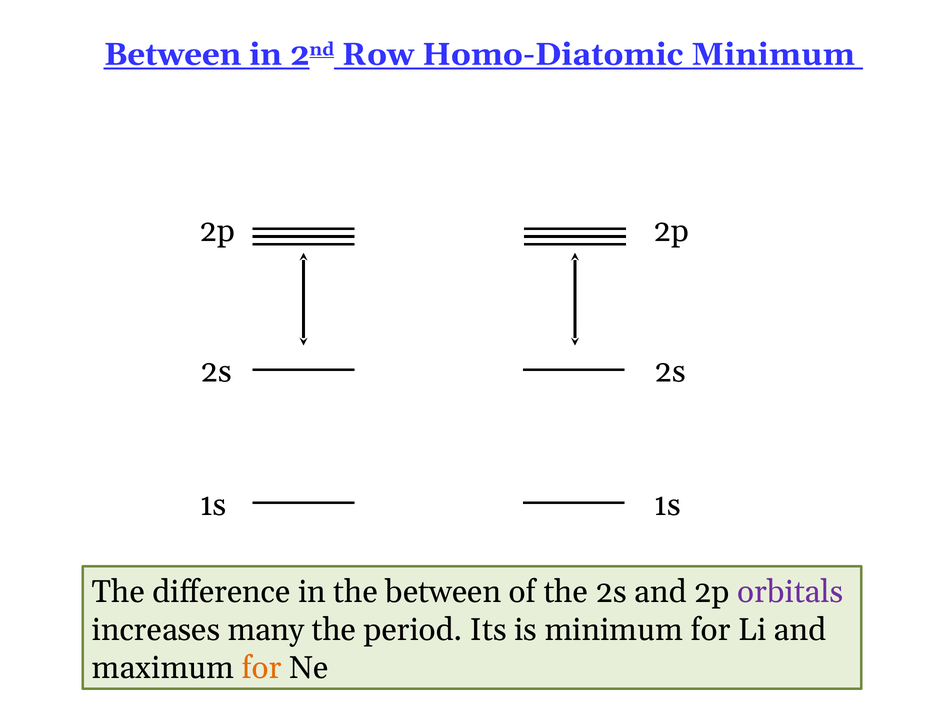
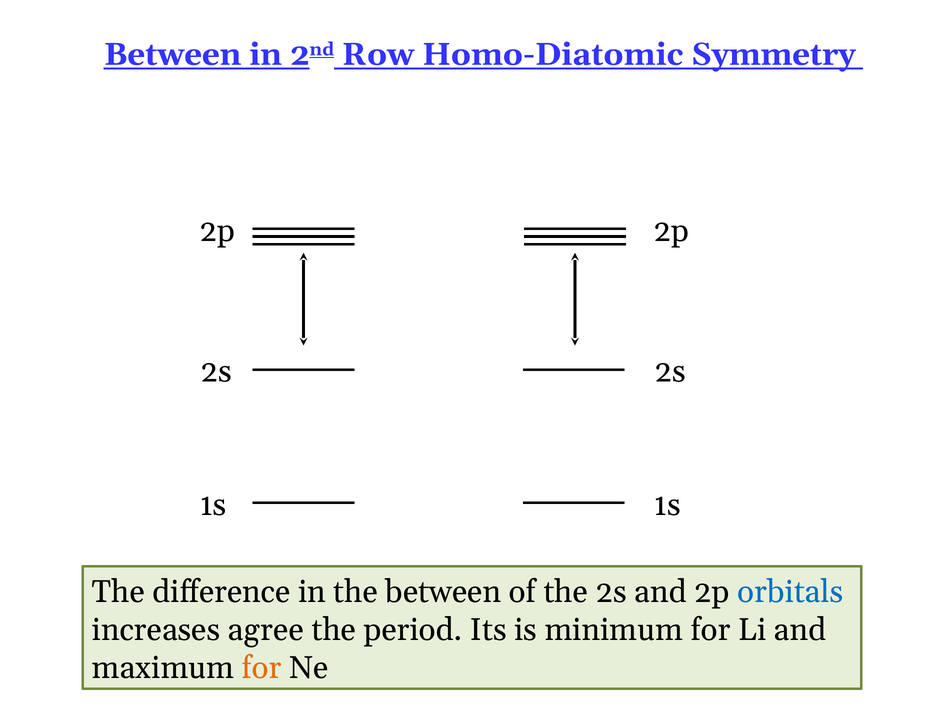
Homo-Diatomic Minimum: Minimum -> Symmetry (773, 54)
orbitals colour: purple -> blue (790, 592)
many: many -> agree (266, 630)
